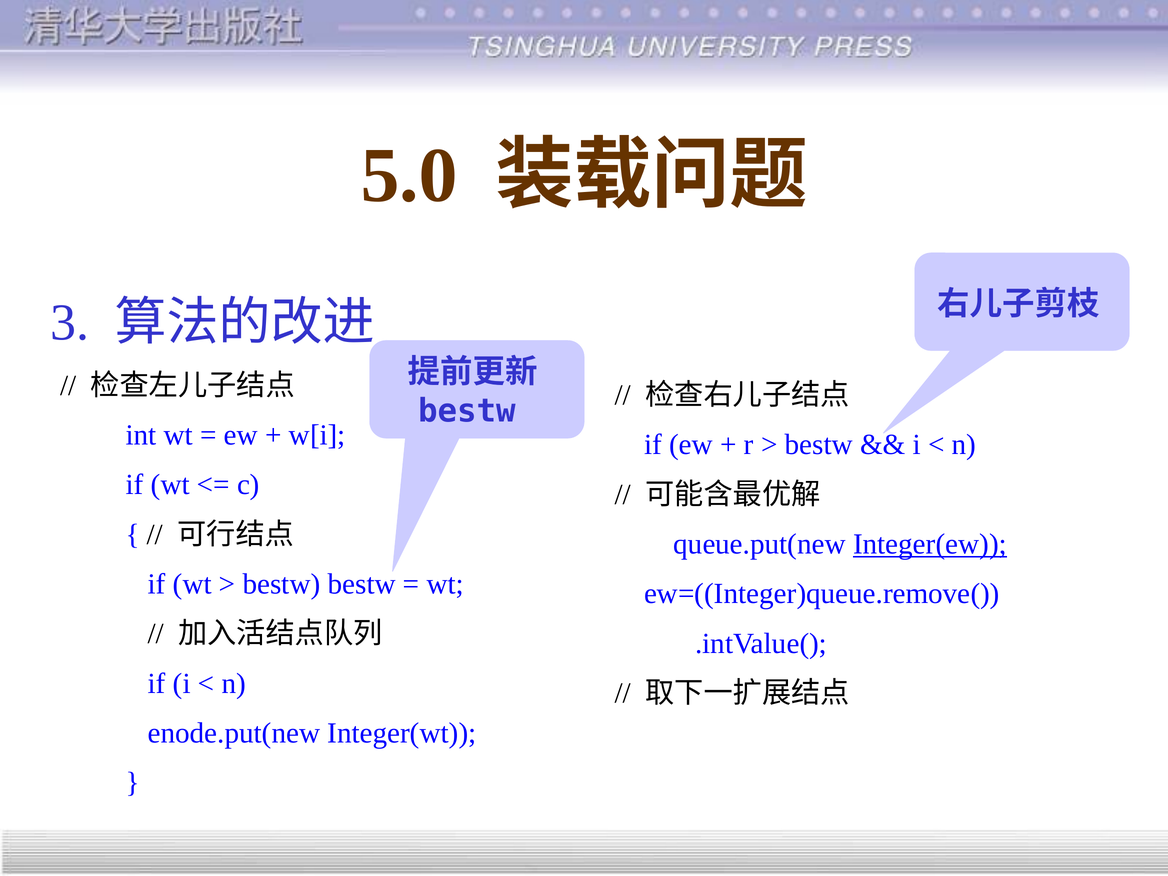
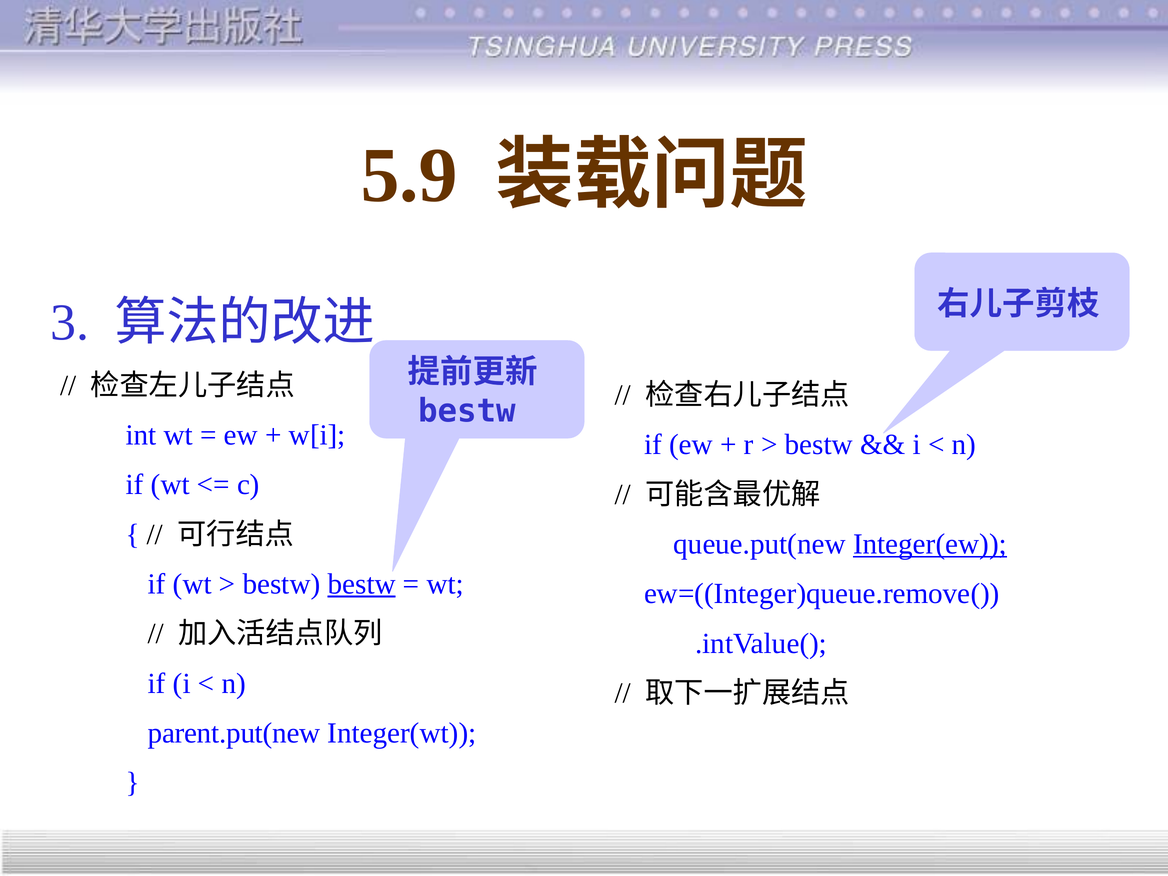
5.0: 5.0 -> 5.9 (409, 176)
bestw underline: none -> present (362, 584)
enode.put(new: enode.put(new -> parent.put(new (234, 733)
